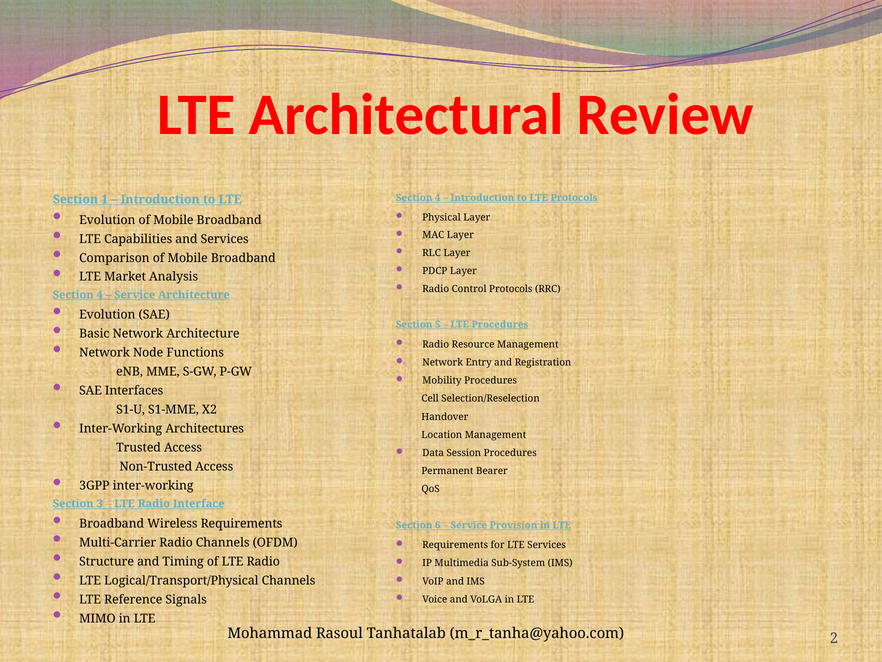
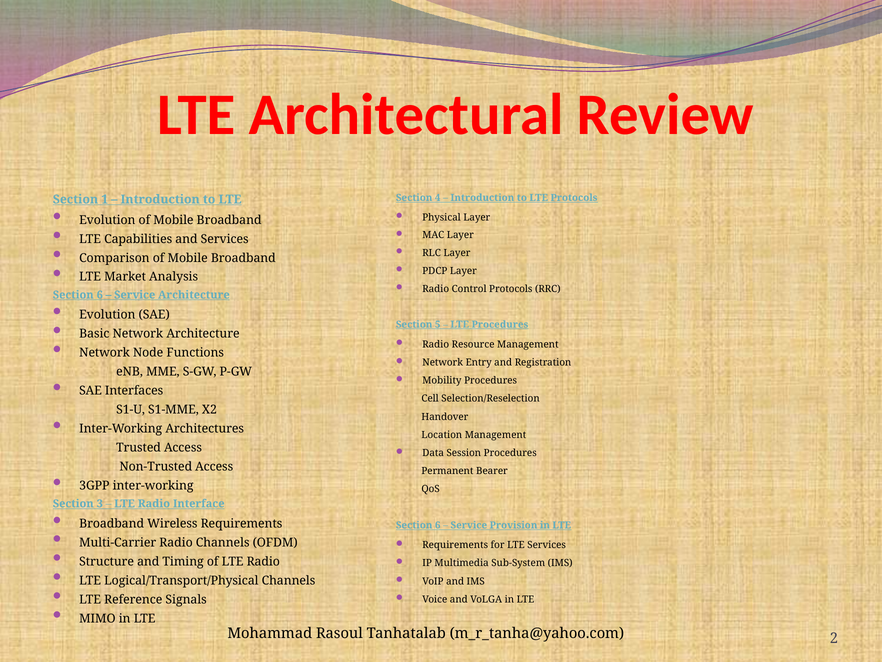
4: 4 -> 6 (100, 295)
